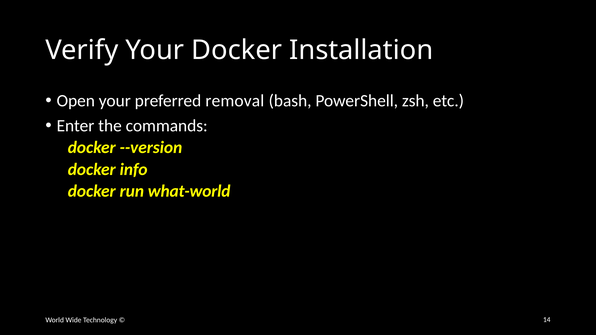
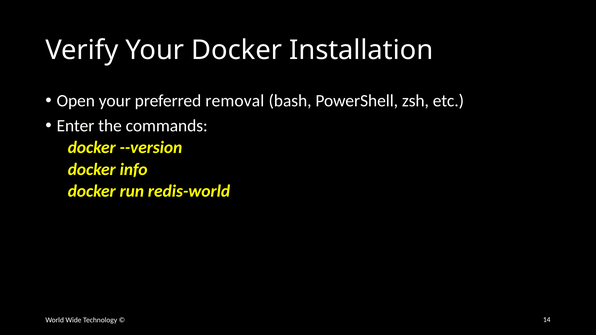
what-world: what-world -> redis-world (189, 191)
